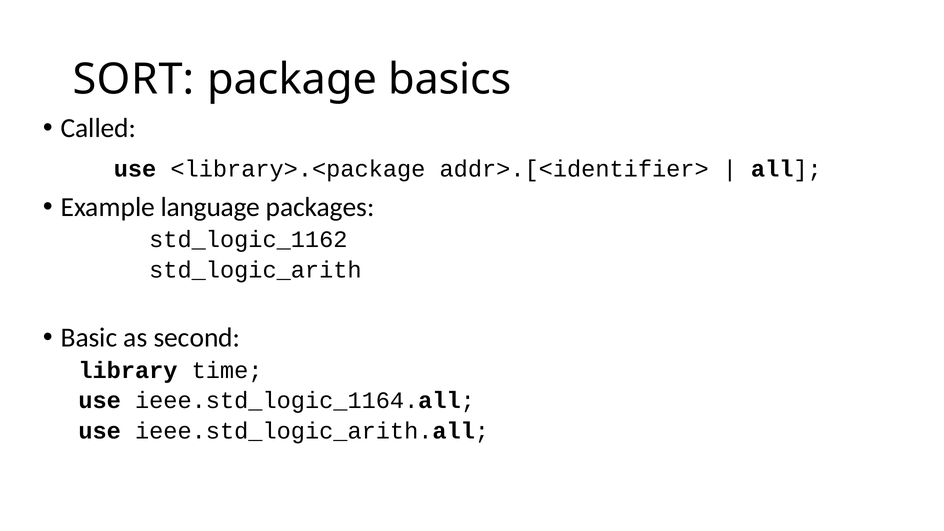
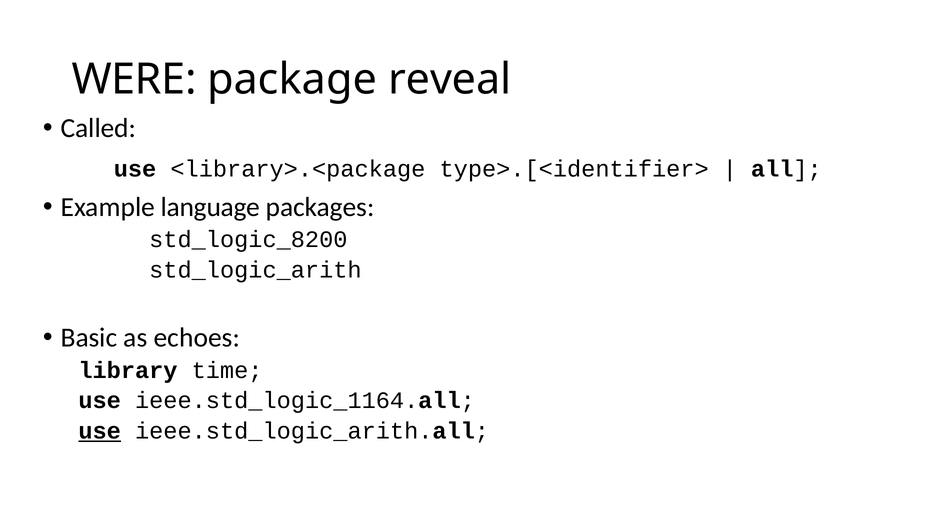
SORT: SORT -> WERE (134, 79)
basics: basics -> reveal (450, 79)
addr>.[<identifier>: addr>.[<identifier> -> type>.[<identifier> (574, 169)
std_logic_1162: std_logic_1162 -> std_logic_8200 (248, 240)
second: second -> echoes (197, 338)
use underline: none -> present (100, 431)
